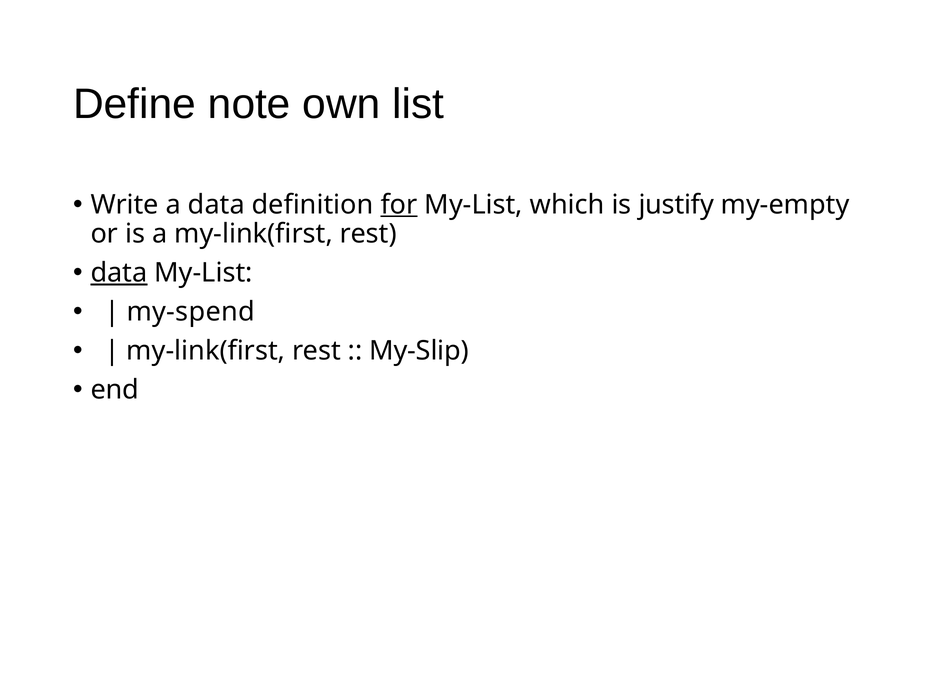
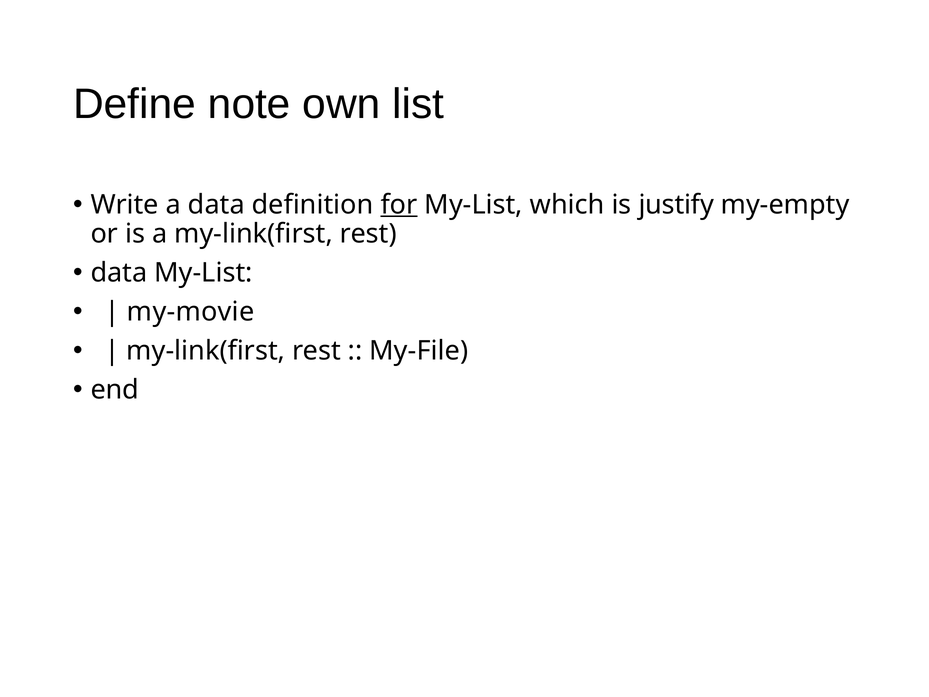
data underline: present -> none (119, 273)
my-spend: my-spend -> my-movie (191, 312)
My-Slip: My-Slip -> My-File (419, 351)
